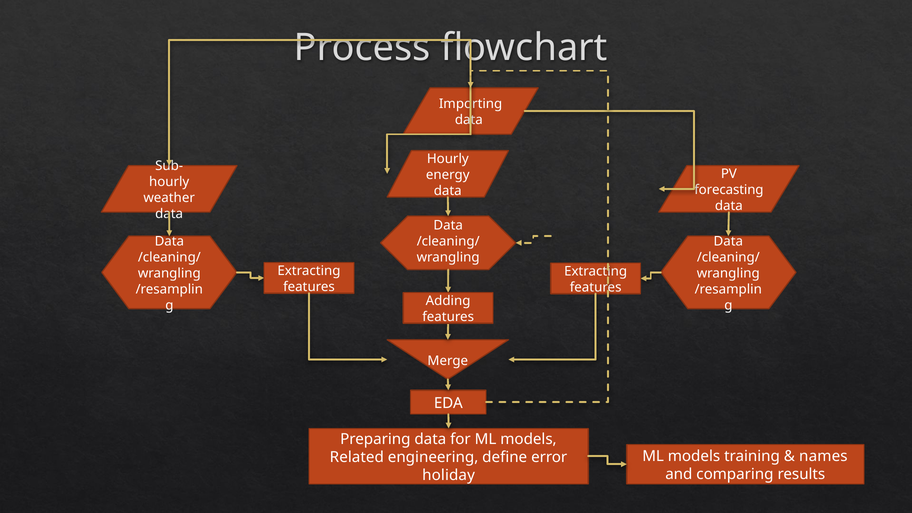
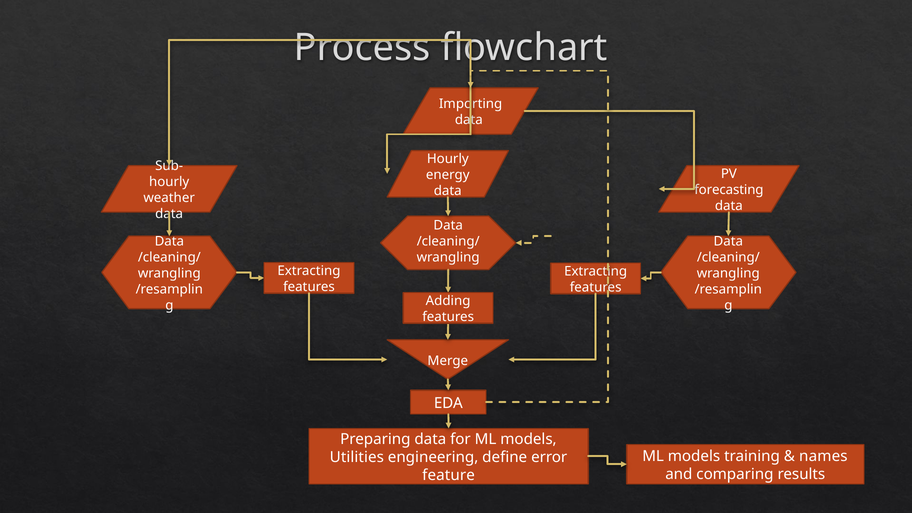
Related: Related -> Utilities (357, 457)
holiday: holiday -> feature (449, 475)
